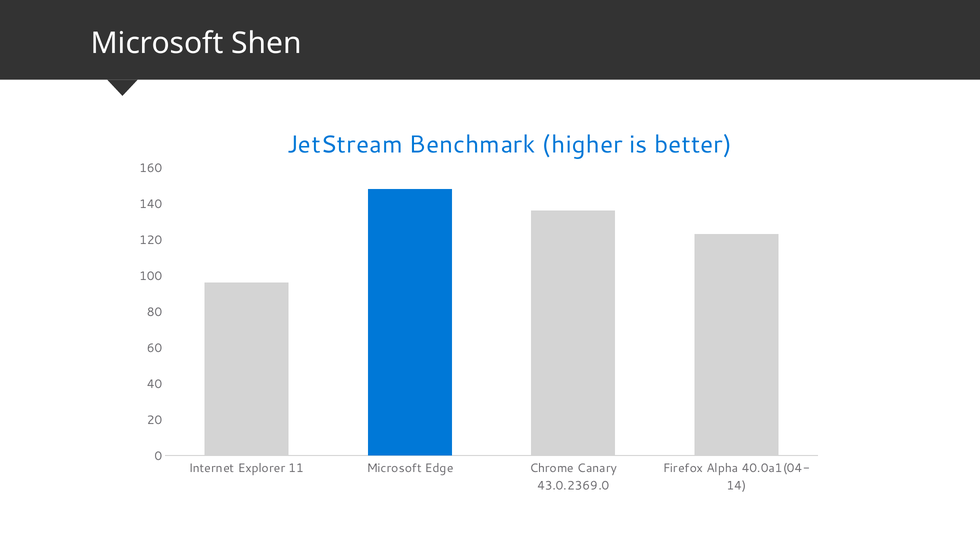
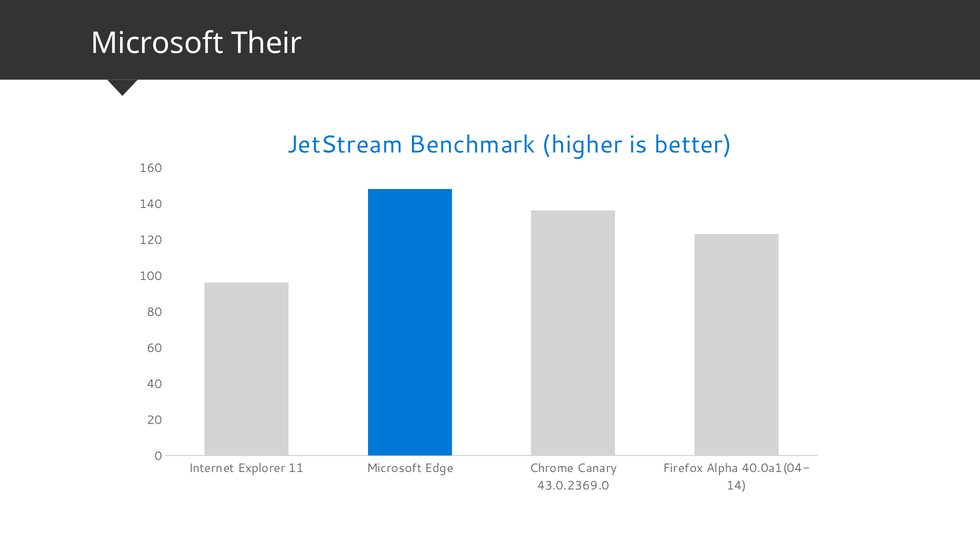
Shen: Shen -> Their (267, 44)
